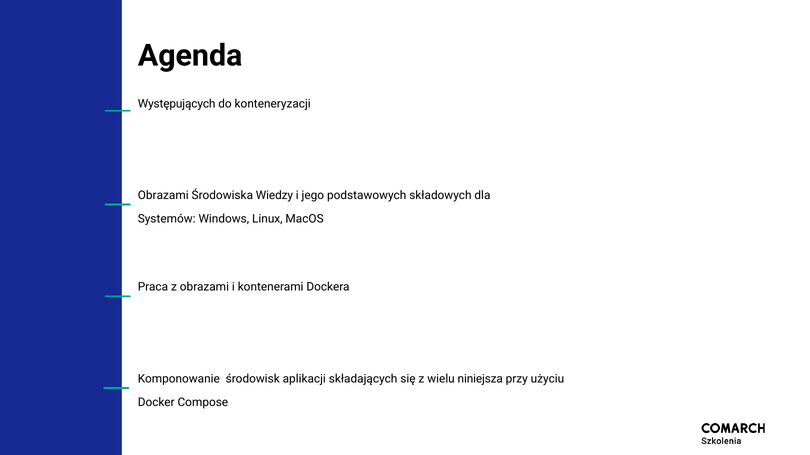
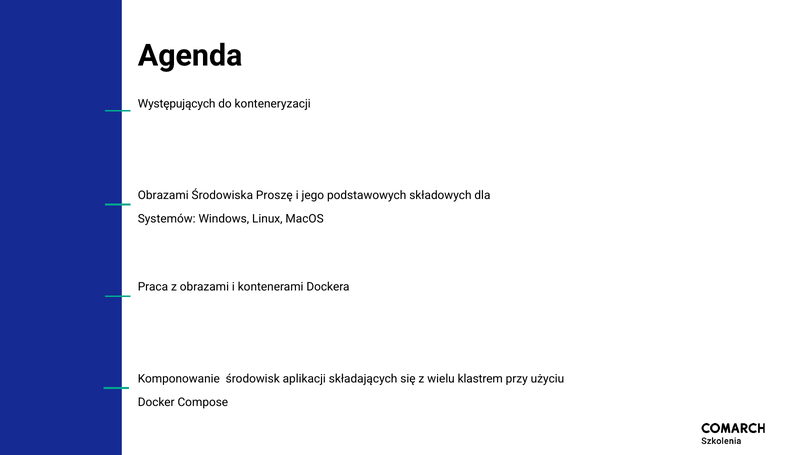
Wiedzy: Wiedzy -> Proszę (274, 196)
niniejsza: niniejsza -> klastrem (480, 379)
